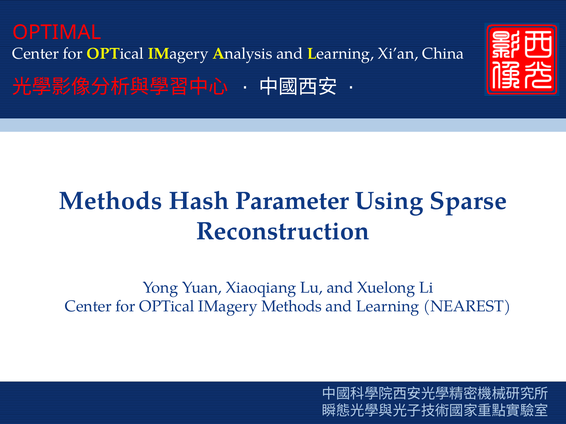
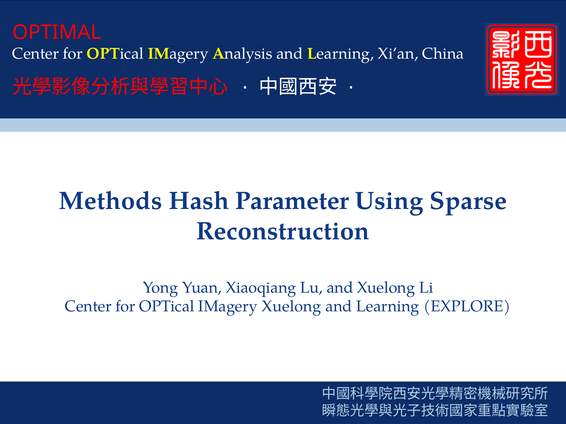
IMagery Methods: Methods -> Xuelong (292, 307)
NEAREST: NEAREST -> EXPLORE (467, 307)
